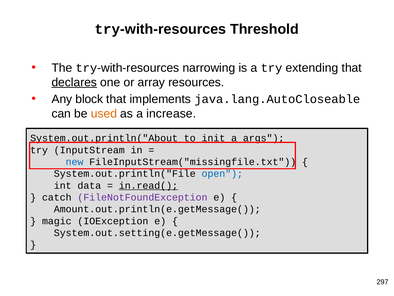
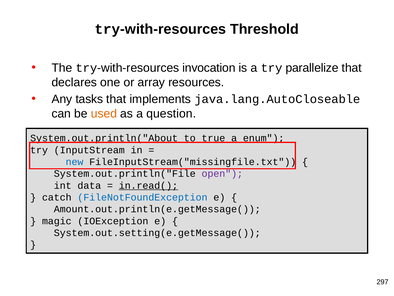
narrowing: narrowing -> invocation (209, 68)
extending: extending -> parallelize (312, 68)
declares underline: present -> none (74, 82)
block: block -> tasks (89, 99)
increase: increase -> question (171, 113)
init: init -> true (213, 138)
args: args -> enum (264, 138)
open colour: blue -> purple (222, 173)
FileNotFoundException colour: purple -> blue (142, 197)
